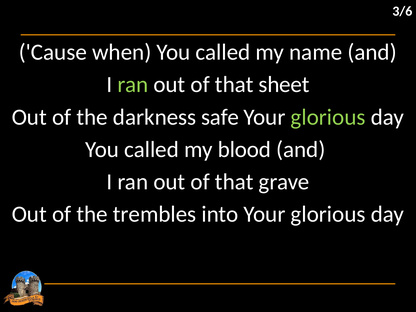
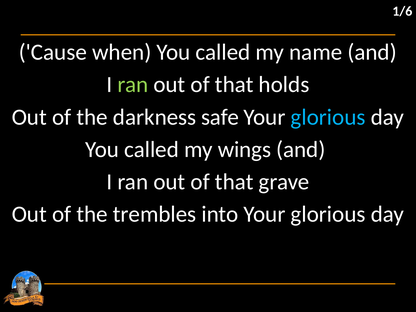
3/6: 3/6 -> 1/6 (402, 11)
sheet: sheet -> holds (284, 85)
glorious colour: light green -> light blue (328, 117)
blood: blood -> wings (244, 149)
